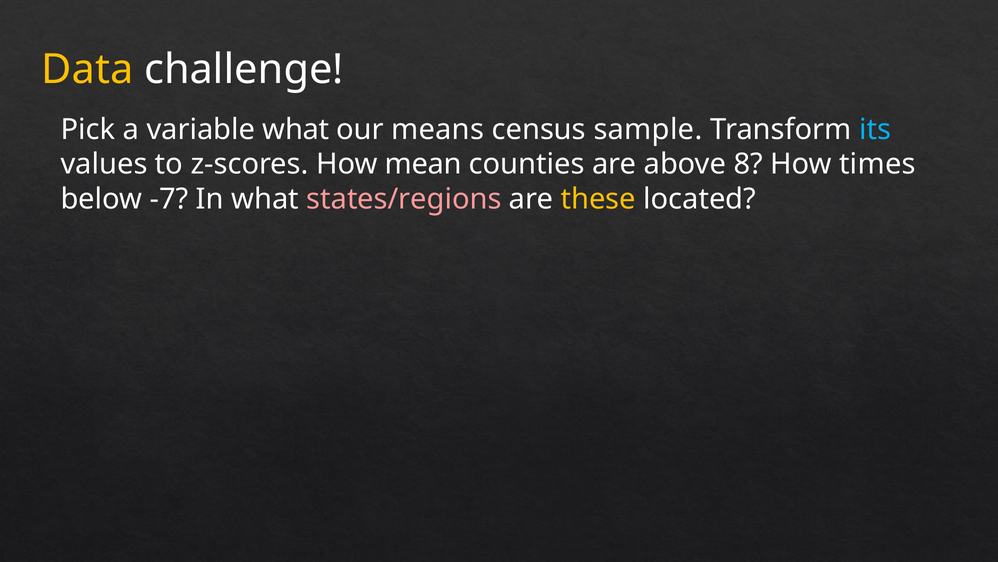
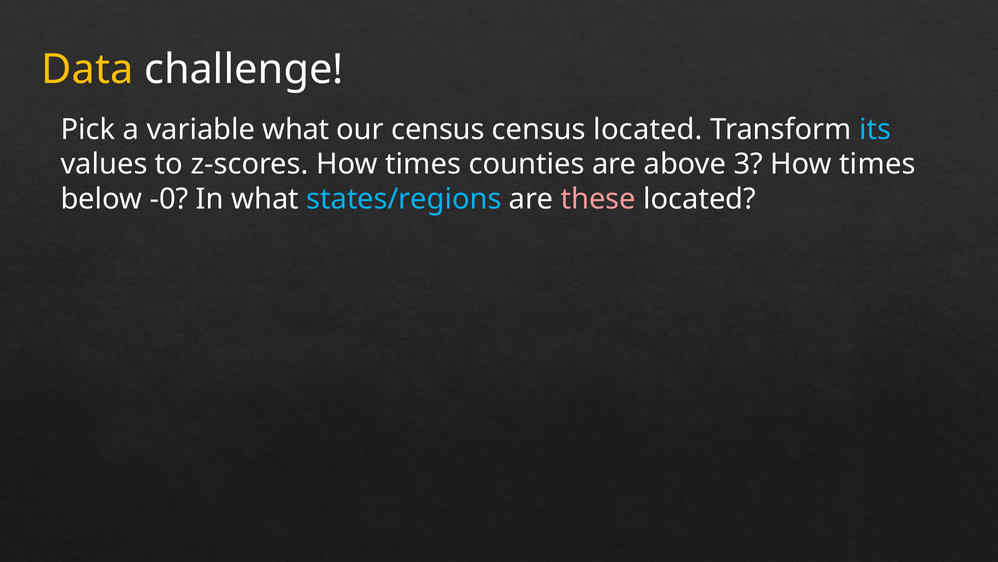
our means: means -> census (438, 129)
census sample: sample -> located (648, 129)
z-scores How mean: mean -> times (423, 164)
8: 8 -> 3 (748, 164)
-7: -7 -> -0 (169, 199)
states/regions colour: pink -> light blue (404, 199)
these colour: yellow -> pink (598, 199)
